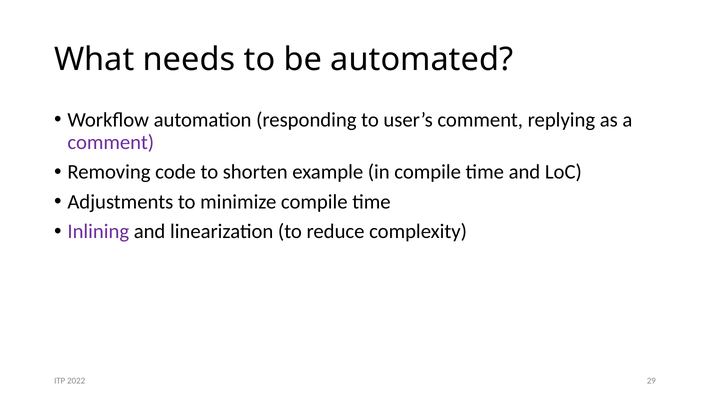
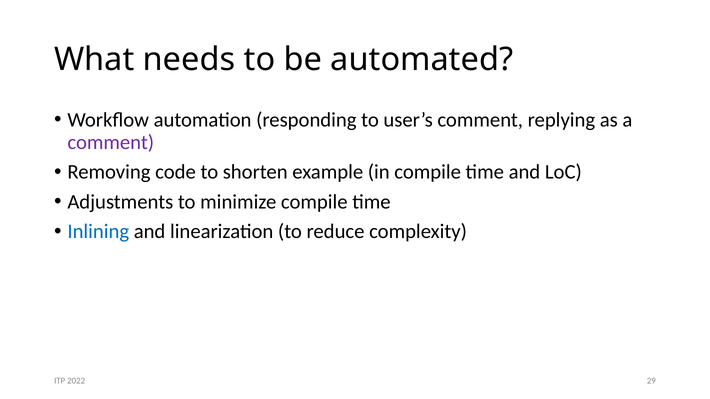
Inlining colour: purple -> blue (98, 232)
